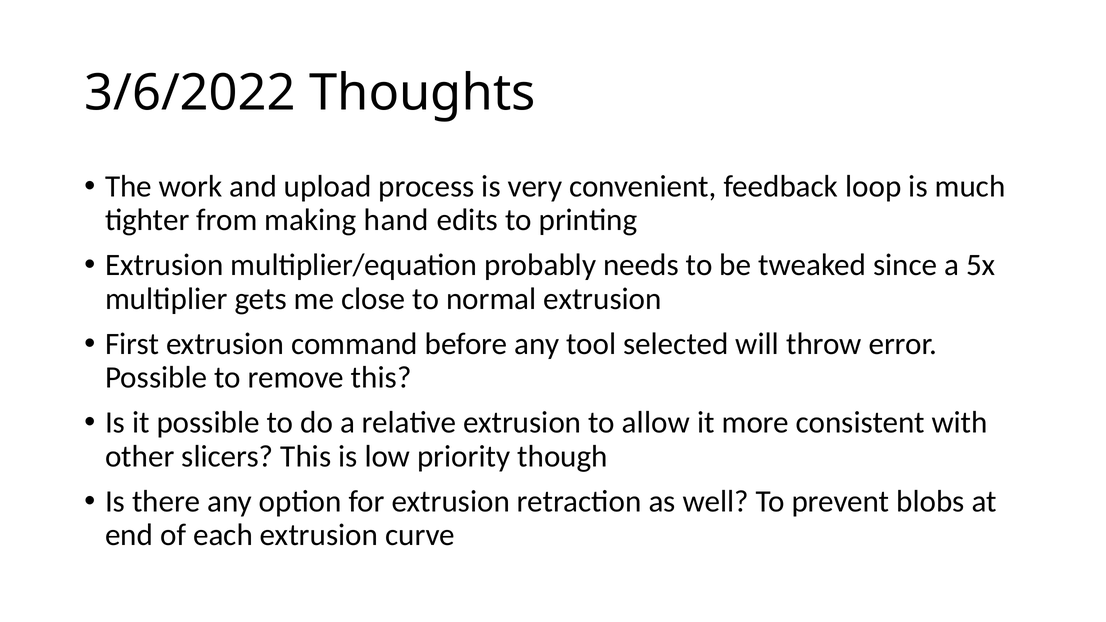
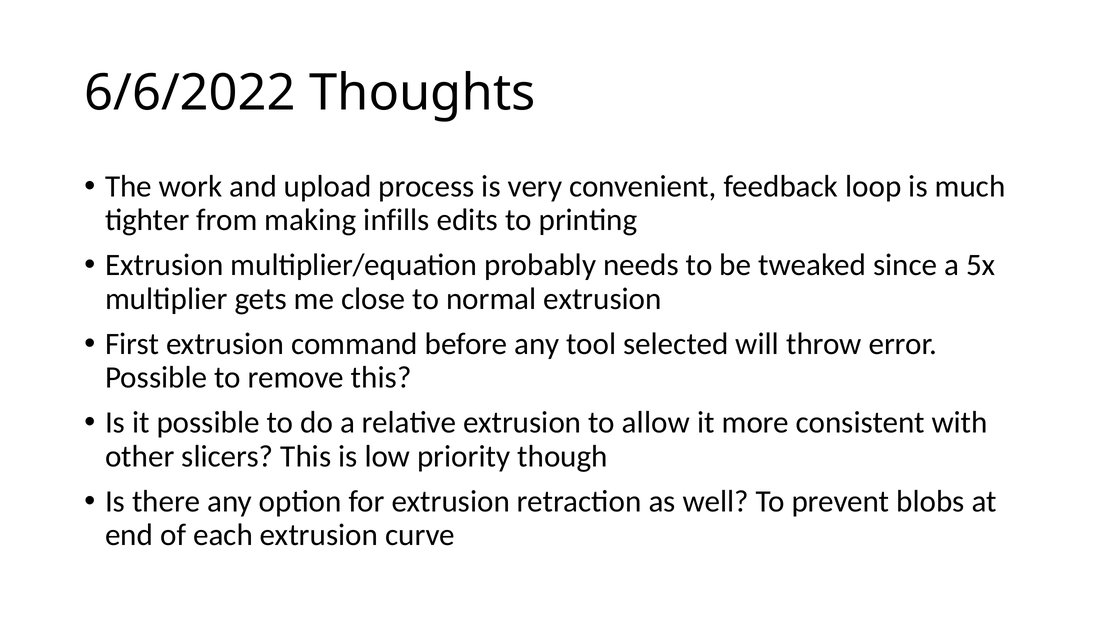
3/6/2022: 3/6/2022 -> 6/6/2022 (190, 93)
hand: hand -> infills (397, 220)
